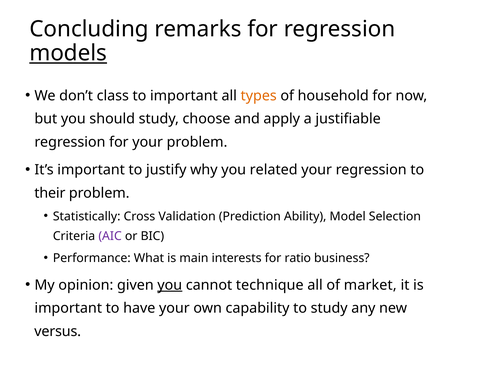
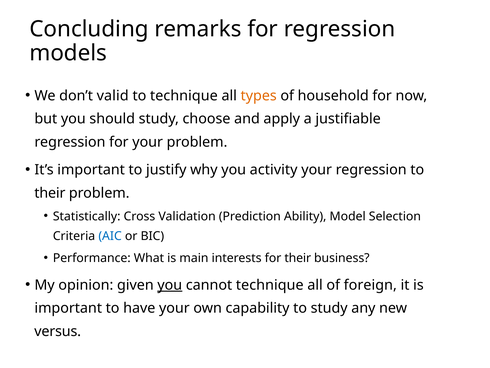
models underline: present -> none (68, 53)
class: class -> valid (113, 96)
to important: important -> technique (184, 96)
related: related -> activity (274, 170)
AIC colour: purple -> blue (110, 236)
for ratio: ratio -> their (298, 258)
market: market -> foreign (370, 285)
